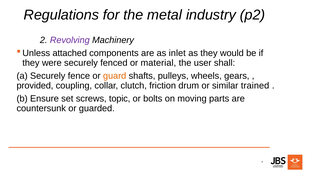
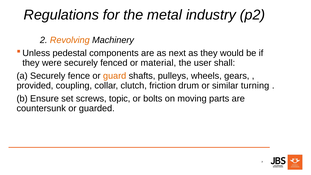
Revolving colour: purple -> orange (70, 40)
attached: attached -> pedestal (70, 53)
inlet: inlet -> next (177, 53)
trained: trained -> turning (255, 86)
